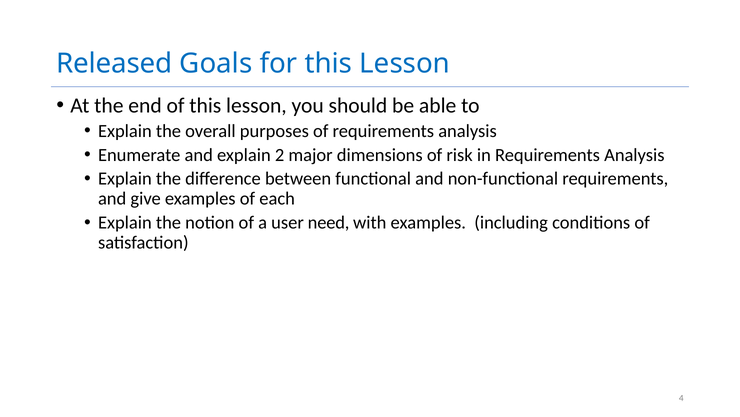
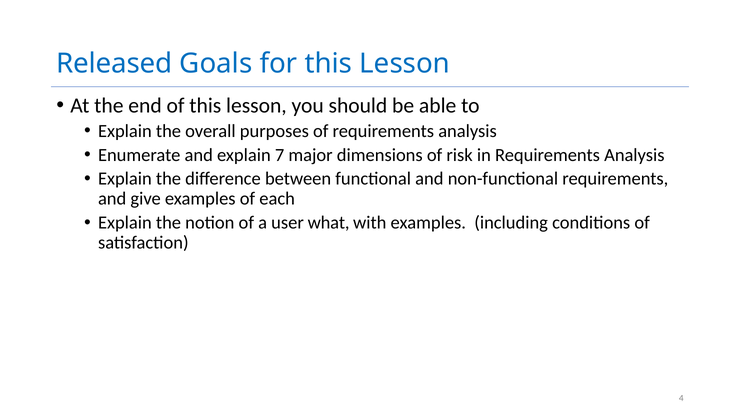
2: 2 -> 7 (280, 155)
need: need -> what (329, 222)
